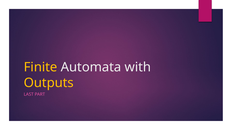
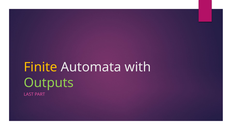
Outputs colour: yellow -> light green (49, 83)
